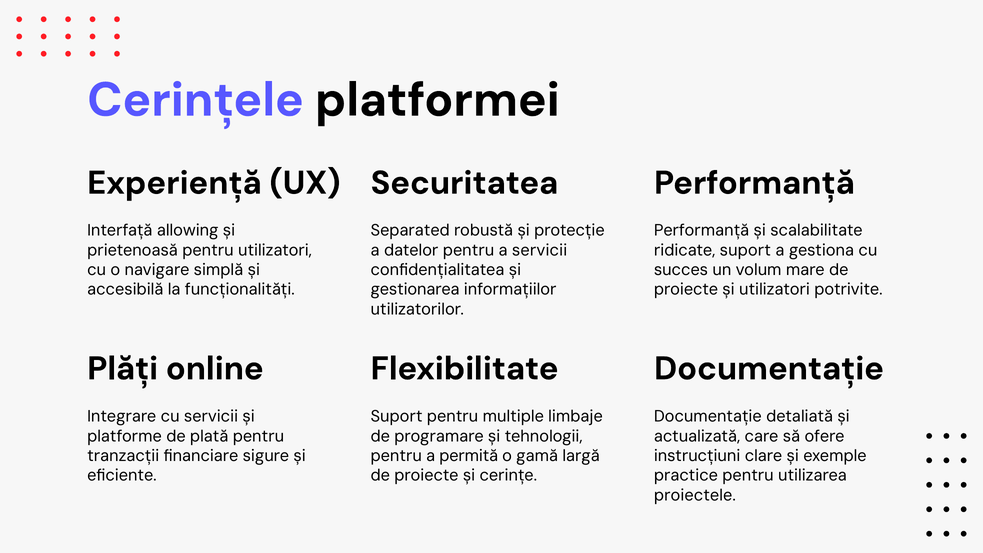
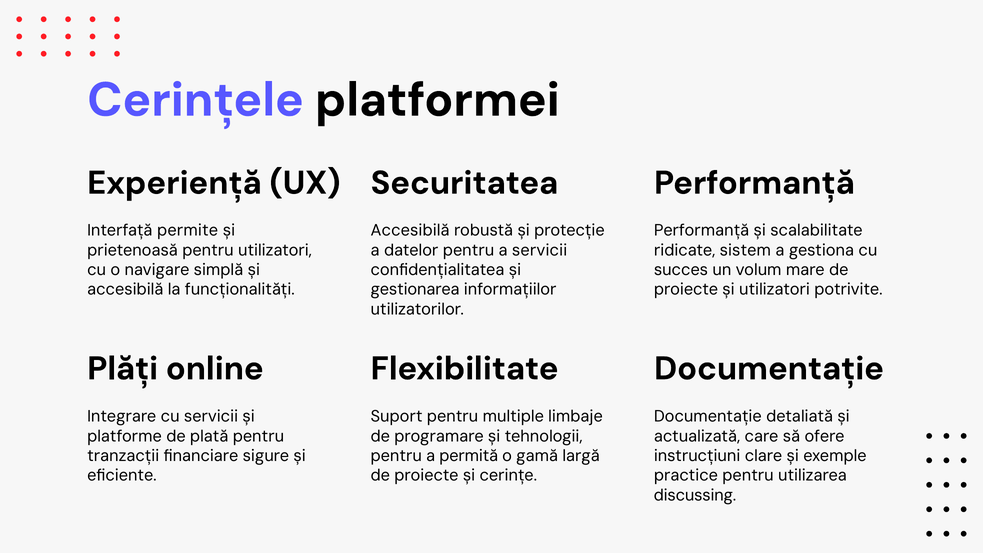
allowing: allowing -> permite (188, 230)
Separated: Separated -> Accesibilă (410, 230)
ridicate suport: suport -> sistem (745, 250)
proiectele: proiectele -> discussing (695, 495)
